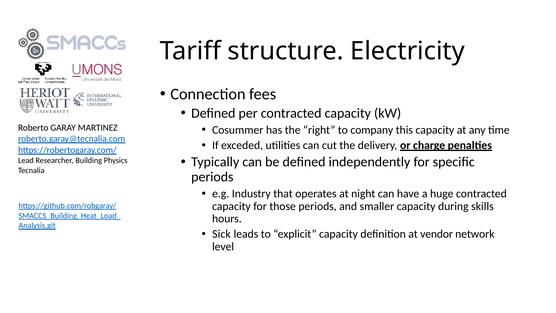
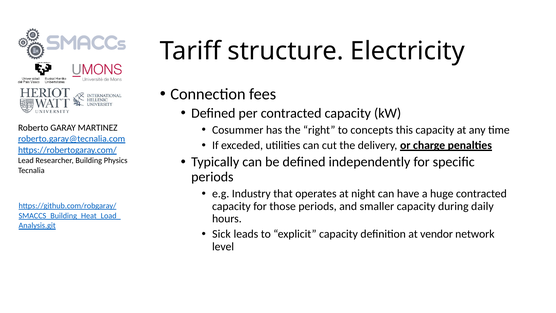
company: company -> concepts (372, 130)
skills: skills -> daily (482, 206)
